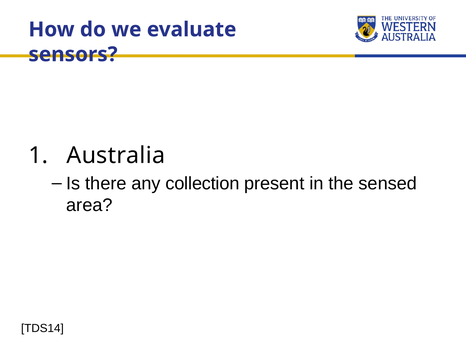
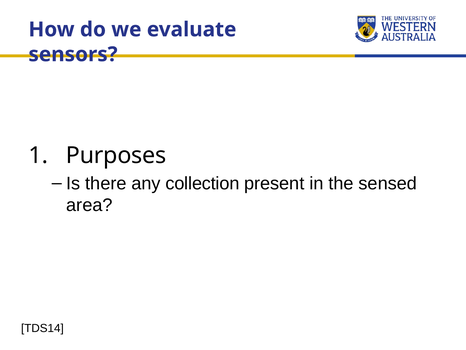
Australia: Australia -> Purposes (116, 155)
